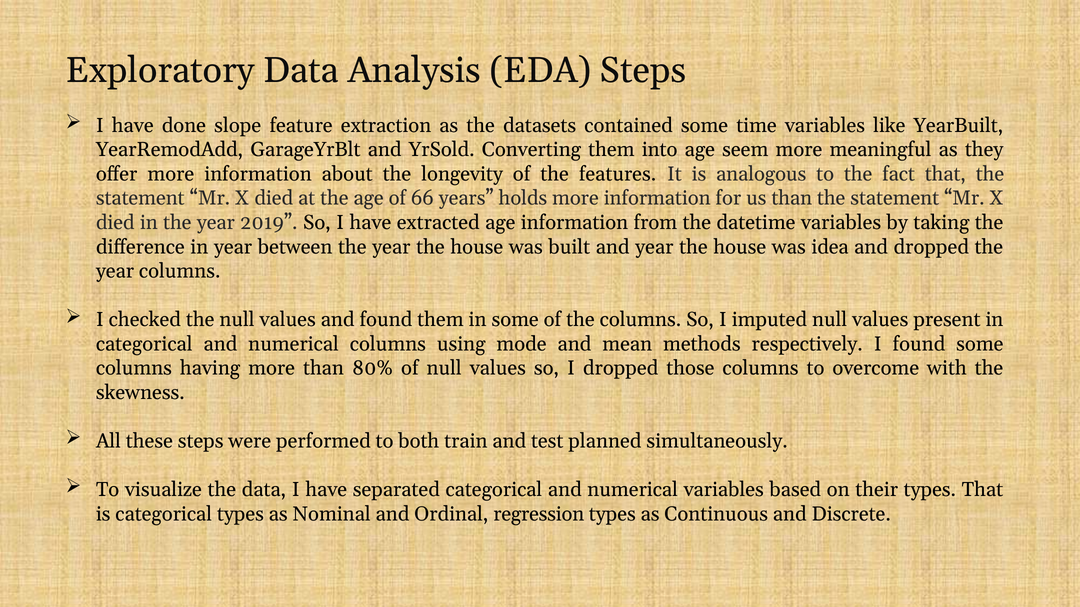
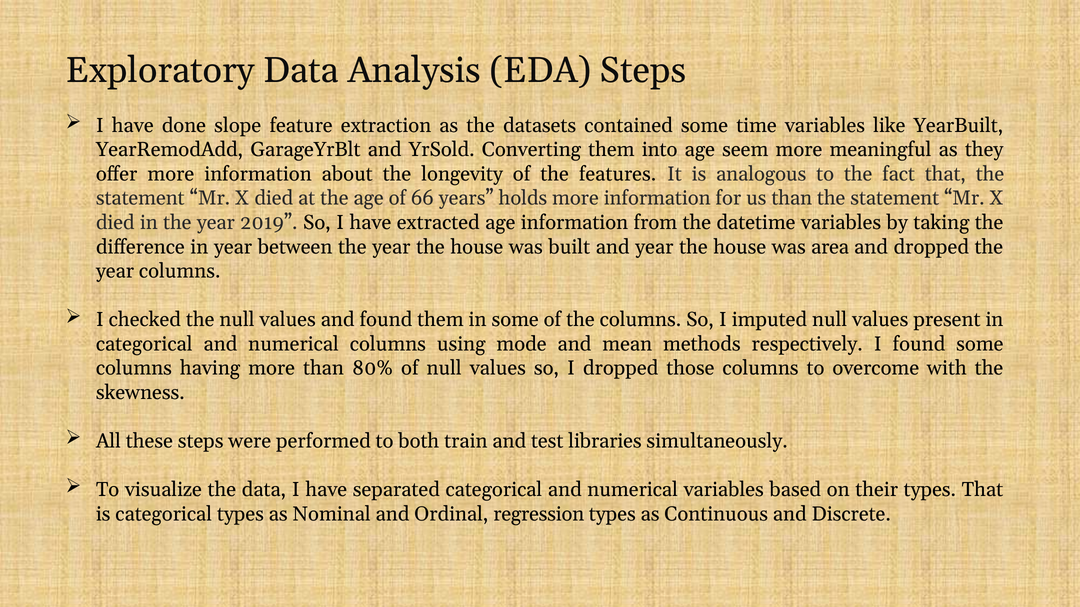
idea: idea -> area (830, 247)
planned: planned -> libraries (605, 441)
